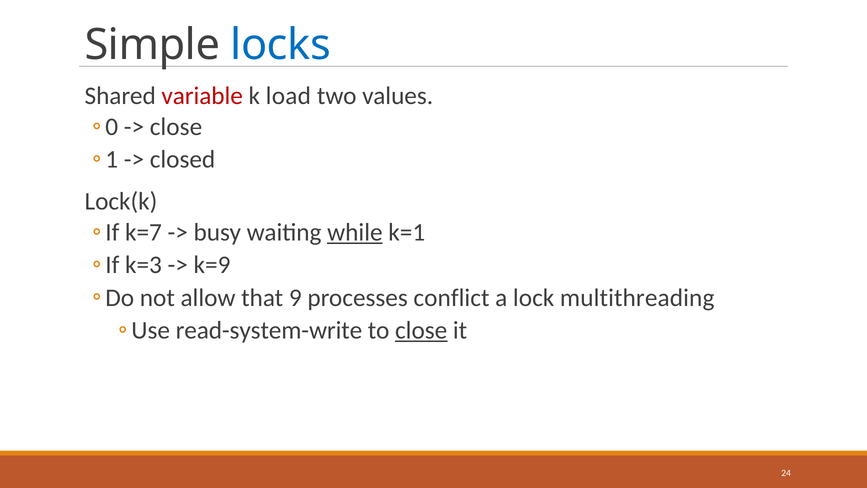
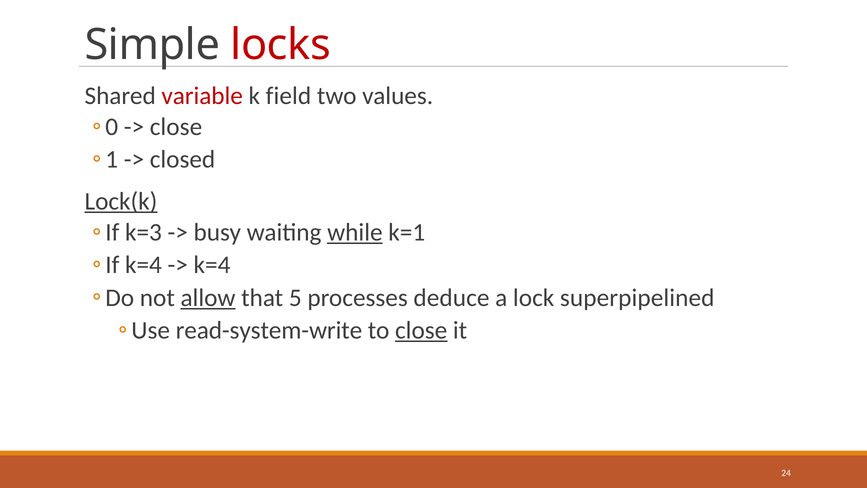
locks colour: blue -> red (281, 45)
load: load -> field (288, 96)
Lock(k underline: none -> present (121, 201)
k=7: k=7 -> k=3 (143, 232)
k=3: k=3 -> k=4 (143, 265)
k=9: k=9 -> k=4 (212, 265)
allow underline: none -> present (208, 297)
9: 9 -> 5 (295, 297)
conflict: conflict -> deduce (451, 297)
multithreading: multithreading -> superpipelined (637, 297)
